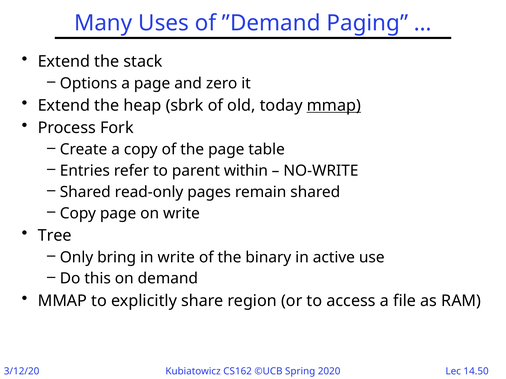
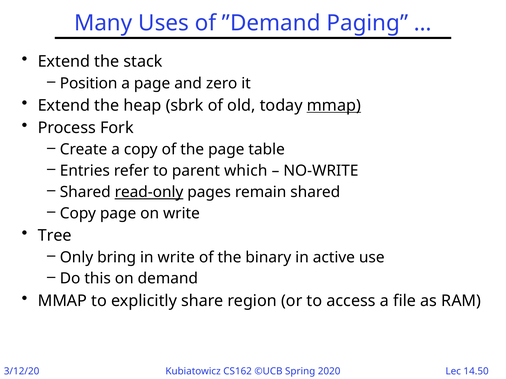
Options: Options -> Position (89, 83)
within: within -> which (246, 171)
read-only underline: none -> present (149, 192)
